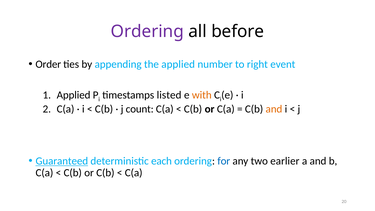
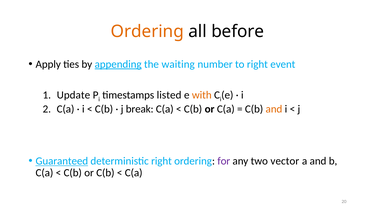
Ordering colour: purple -> orange (147, 32)
Order: Order -> Apply (48, 64)
appending underline: none -> present (118, 64)
the applied: applied -> waiting (178, 64)
Applied: Applied -> Update (73, 95)
count: count -> break (140, 109)
deterministic each: each -> right (161, 161)
for colour: blue -> purple (224, 161)
earlier: earlier -> vector (285, 161)
